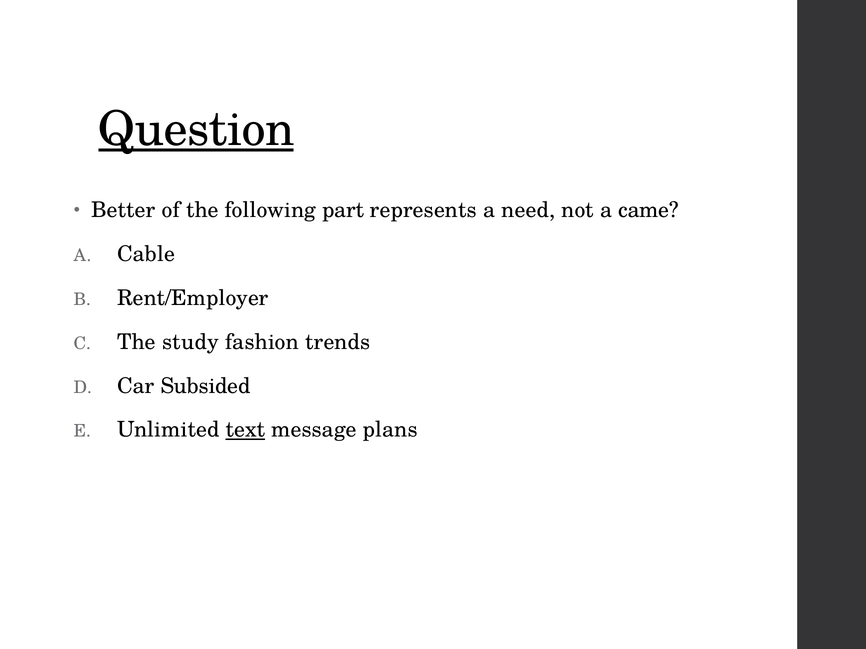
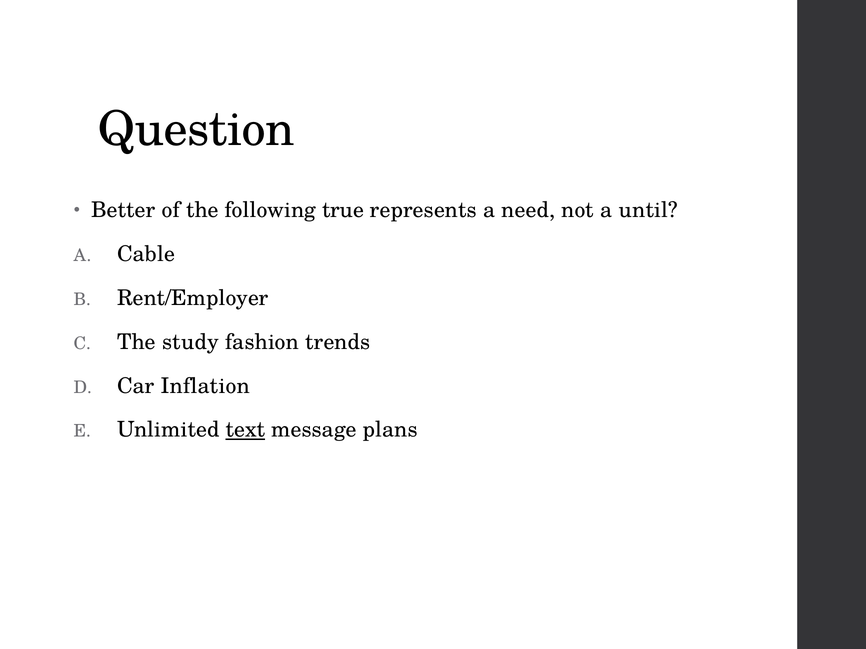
Question underline: present -> none (196, 130)
part: part -> true (343, 210)
came: came -> until (648, 210)
Subsided: Subsided -> Inflation (205, 386)
